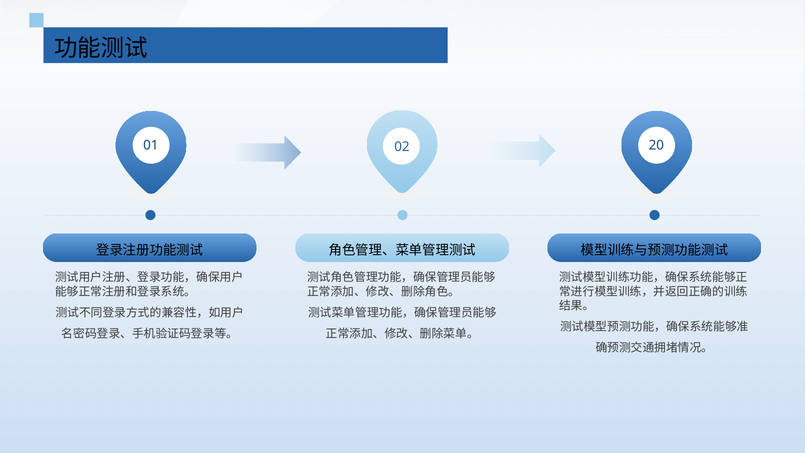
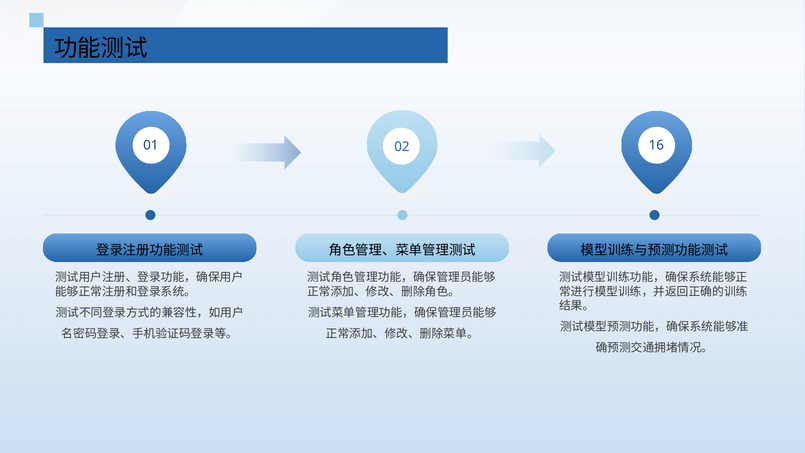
20: 20 -> 16 (656, 145)
